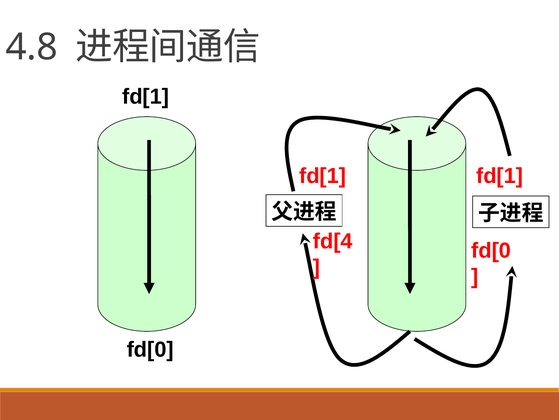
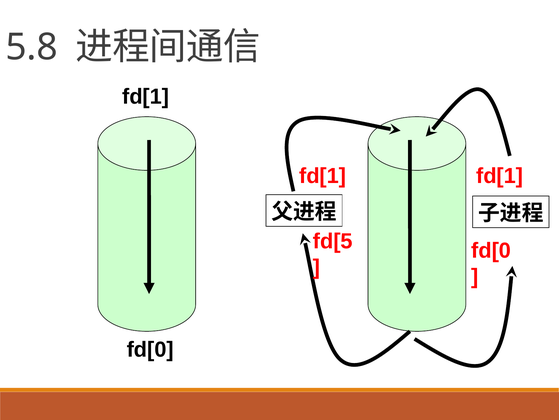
4.8: 4.8 -> 5.8 (32, 47)
fd[4: fd[4 -> fd[5 (333, 241)
